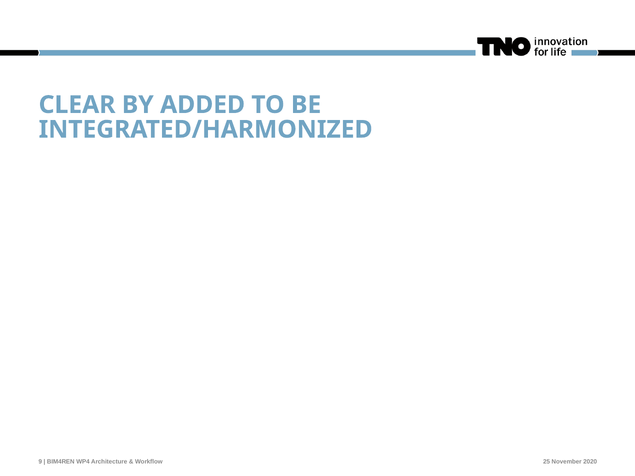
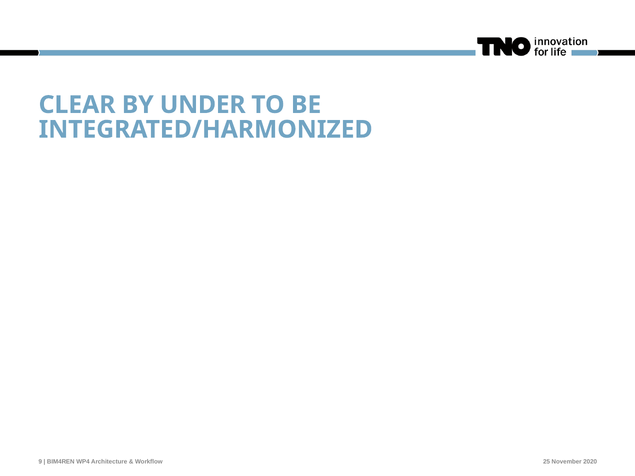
ADDED: ADDED -> UNDER (203, 105)
